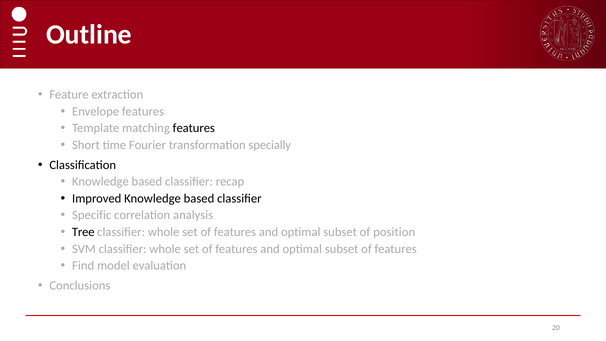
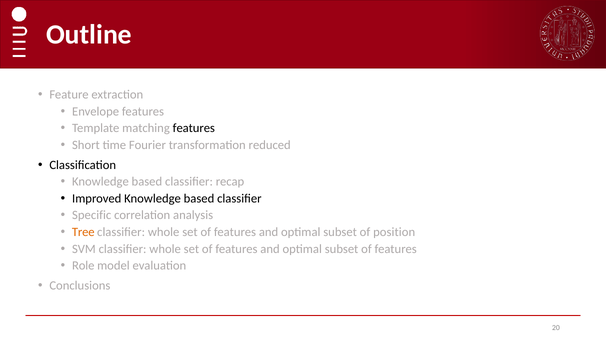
specially: specially -> reduced (270, 145)
Tree colour: black -> orange (83, 232)
Find: Find -> Role (83, 266)
